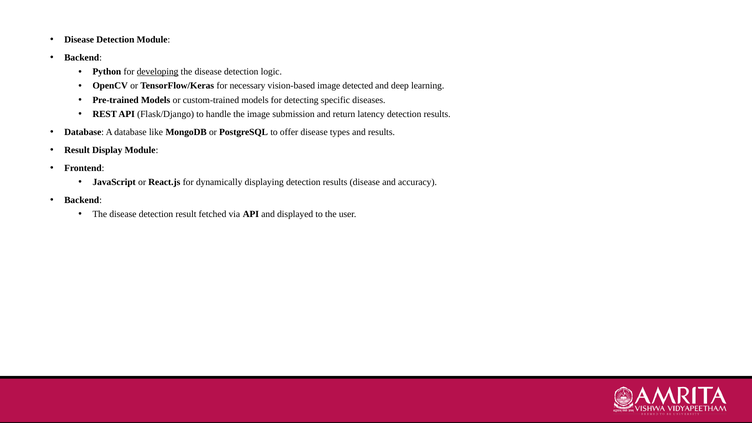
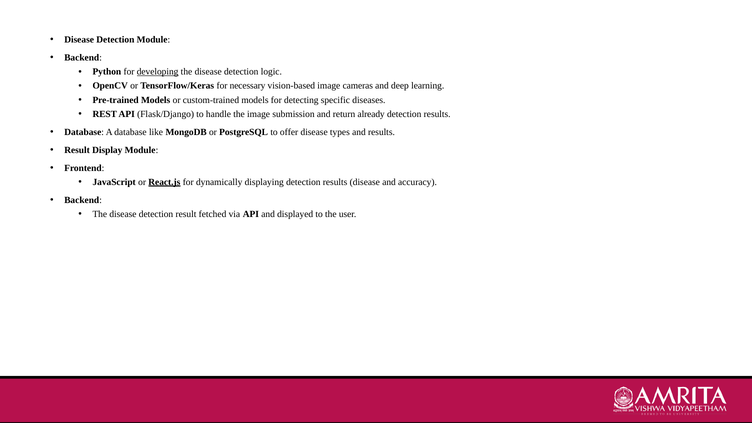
detected: detected -> cameras (358, 86)
latency: latency -> already (371, 114)
React.js underline: none -> present (164, 182)
